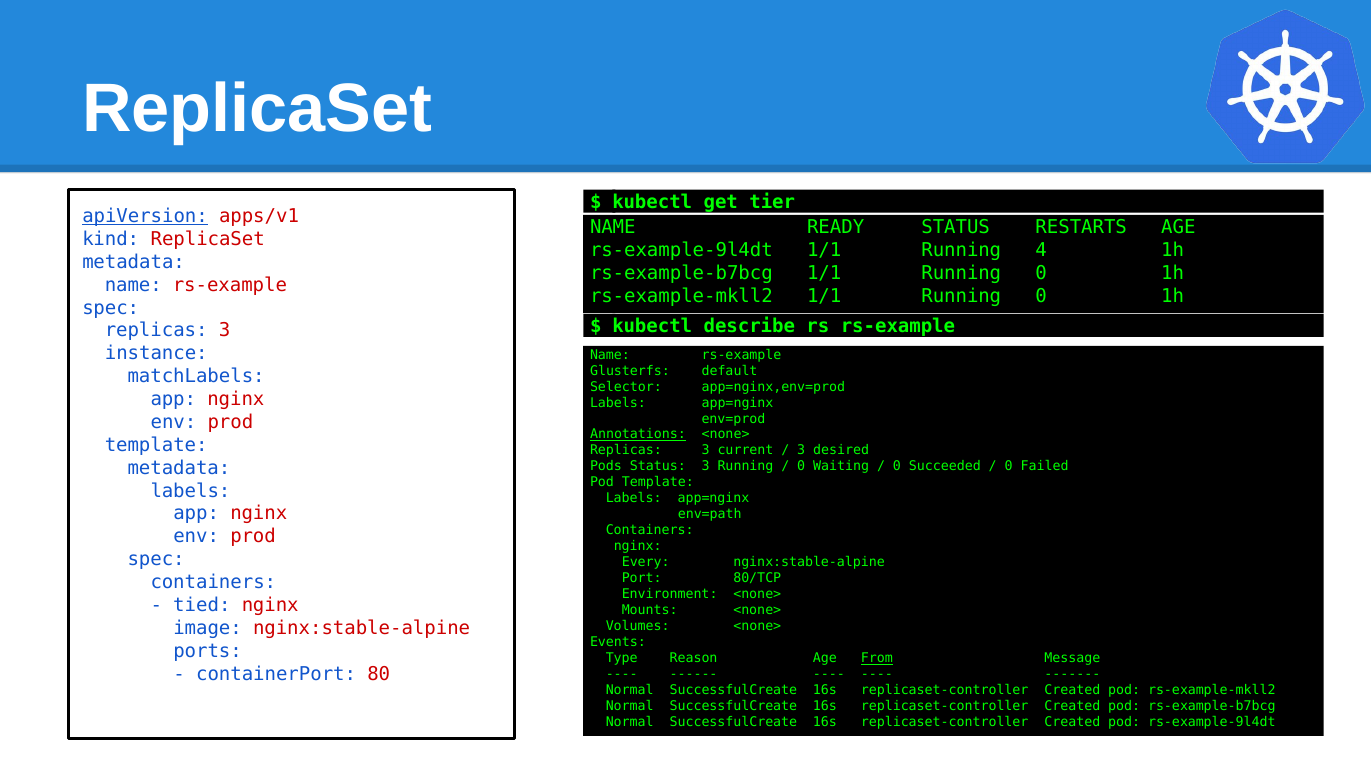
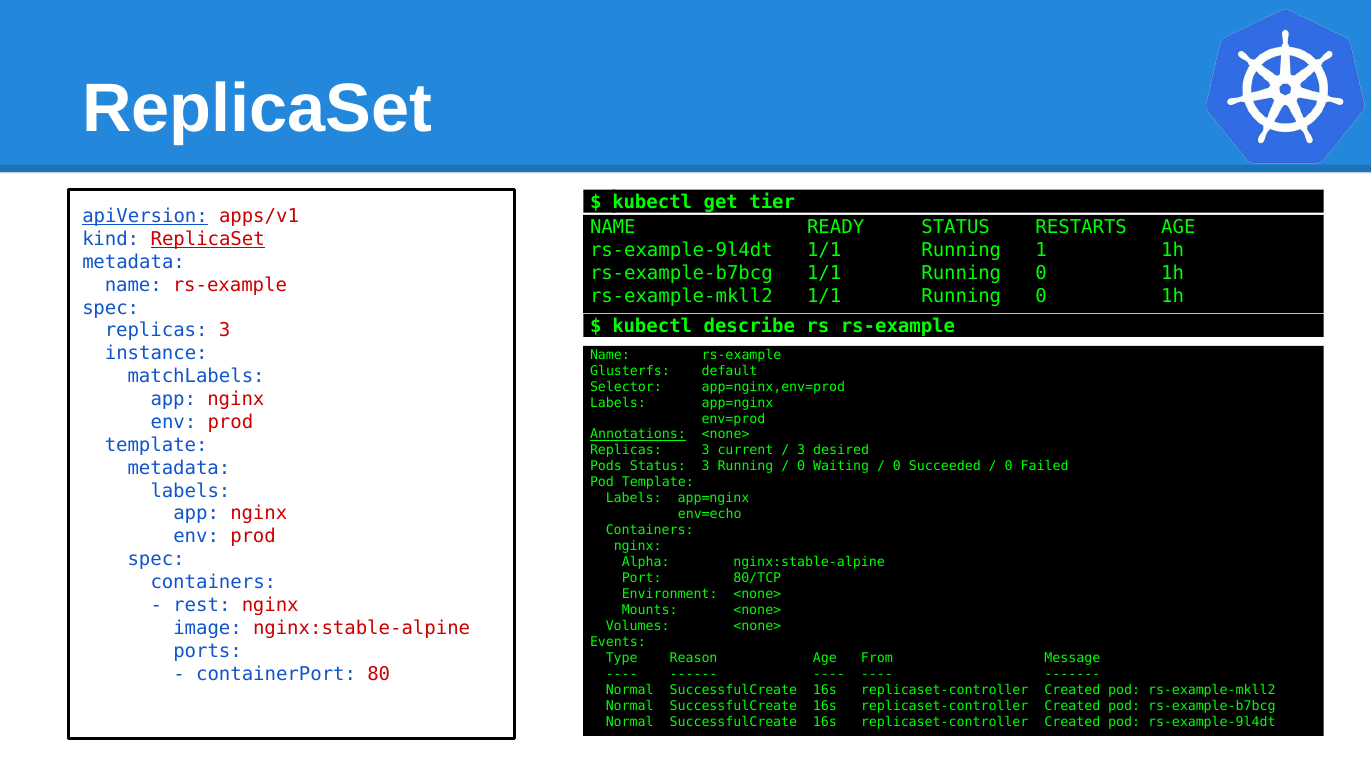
ReplicaSet underline: none -> present (208, 239)
4: 4 -> 1 (1041, 250)
env=path: env=path -> env=echo (710, 515)
Every: Every -> Alpha (646, 563)
tied: tied -> rest (202, 605)
From underline: present -> none (877, 658)
